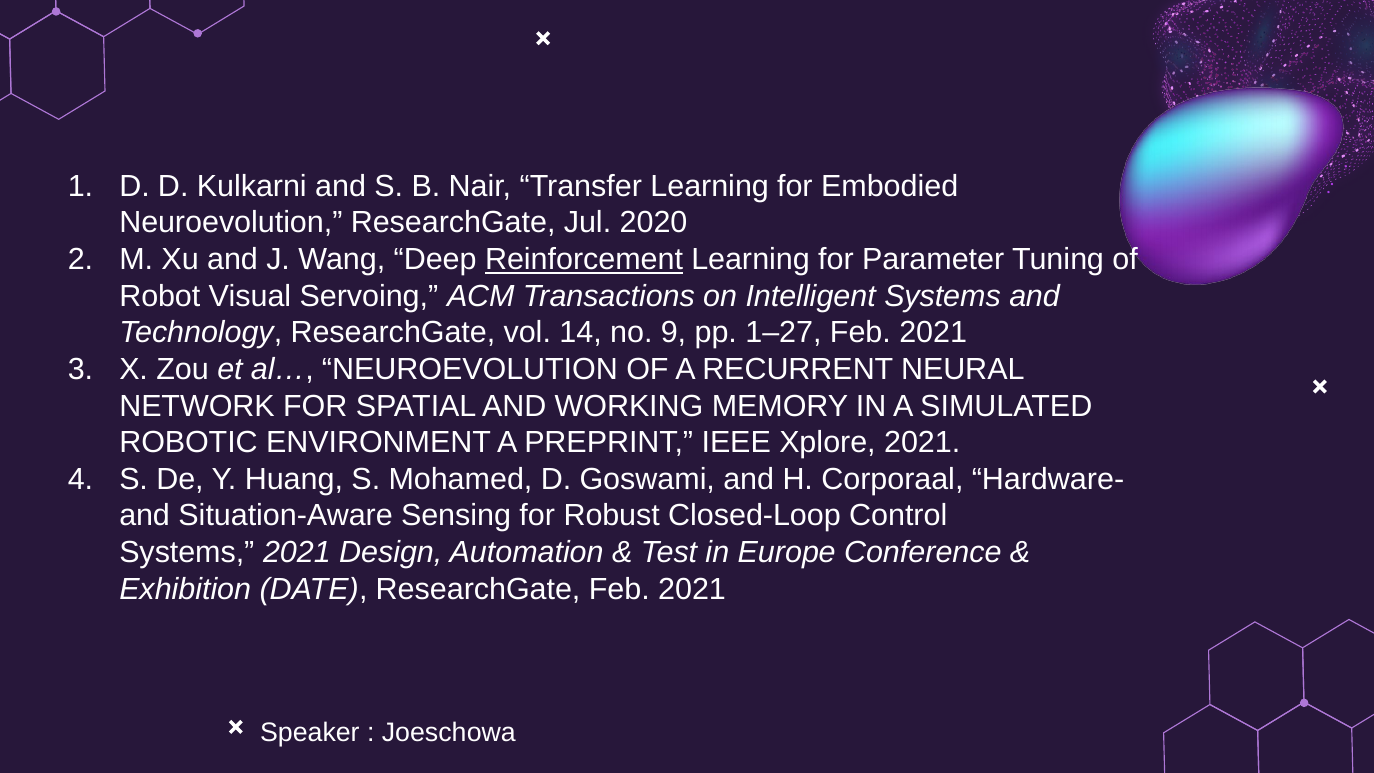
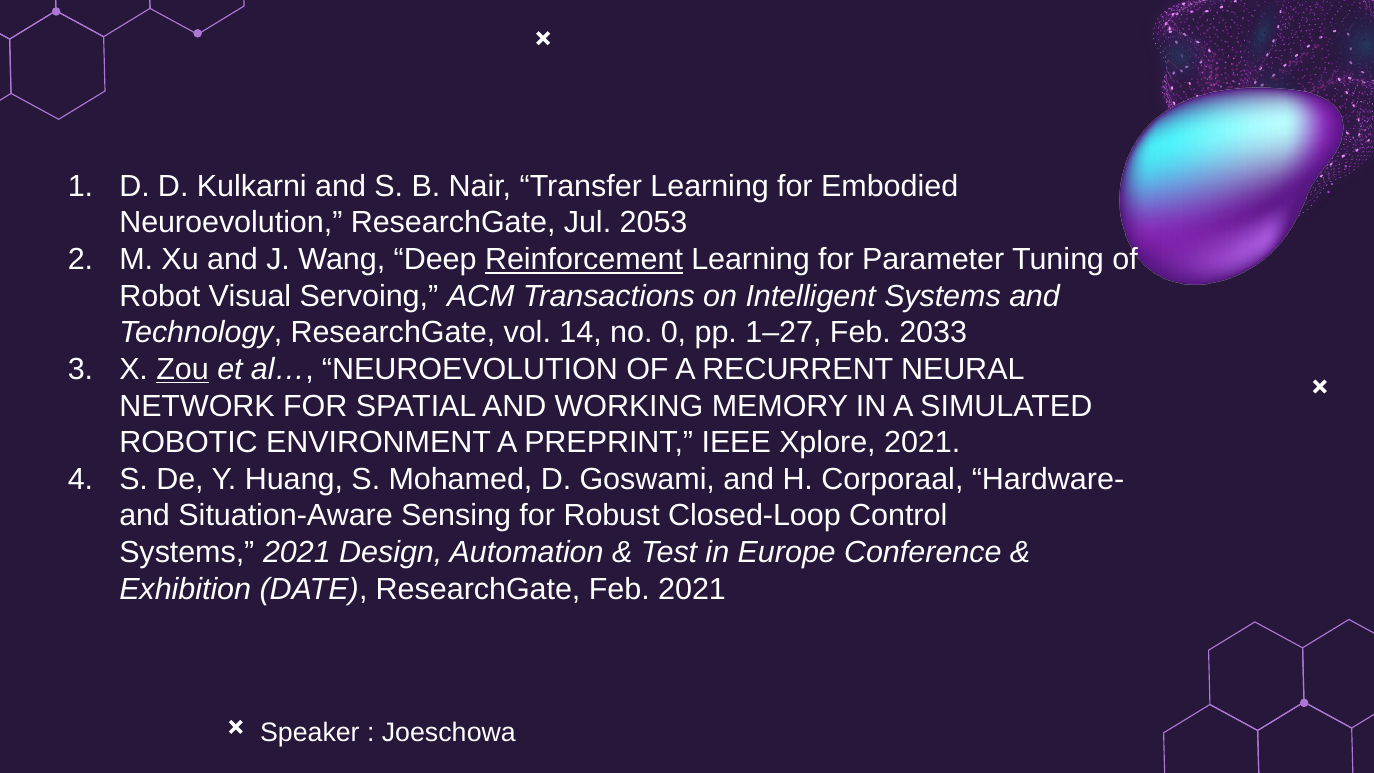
2020: 2020 -> 2053 (654, 223)
9: 9 -> 0 (673, 333)
1–27 Feb 2021: 2021 -> 2033 (933, 333)
Zou underline: none -> present (183, 369)
